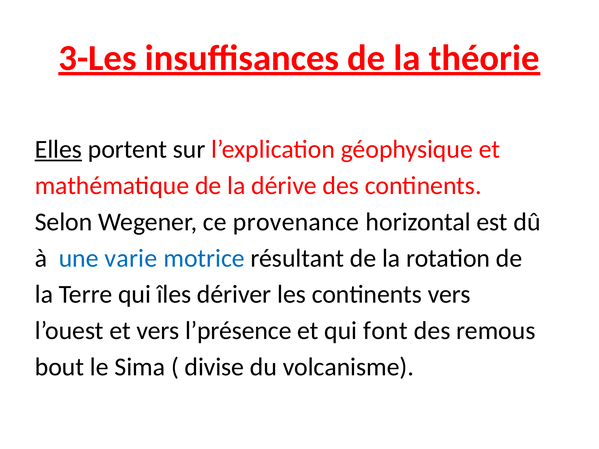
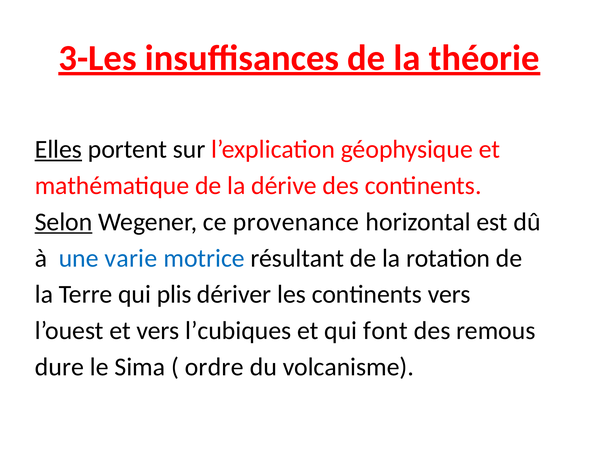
Selon underline: none -> present (64, 222)
îles: îles -> plis (174, 295)
l’présence: l’présence -> l’cubiques (238, 331)
bout: bout -> dure (59, 367)
divise: divise -> ordre (214, 367)
